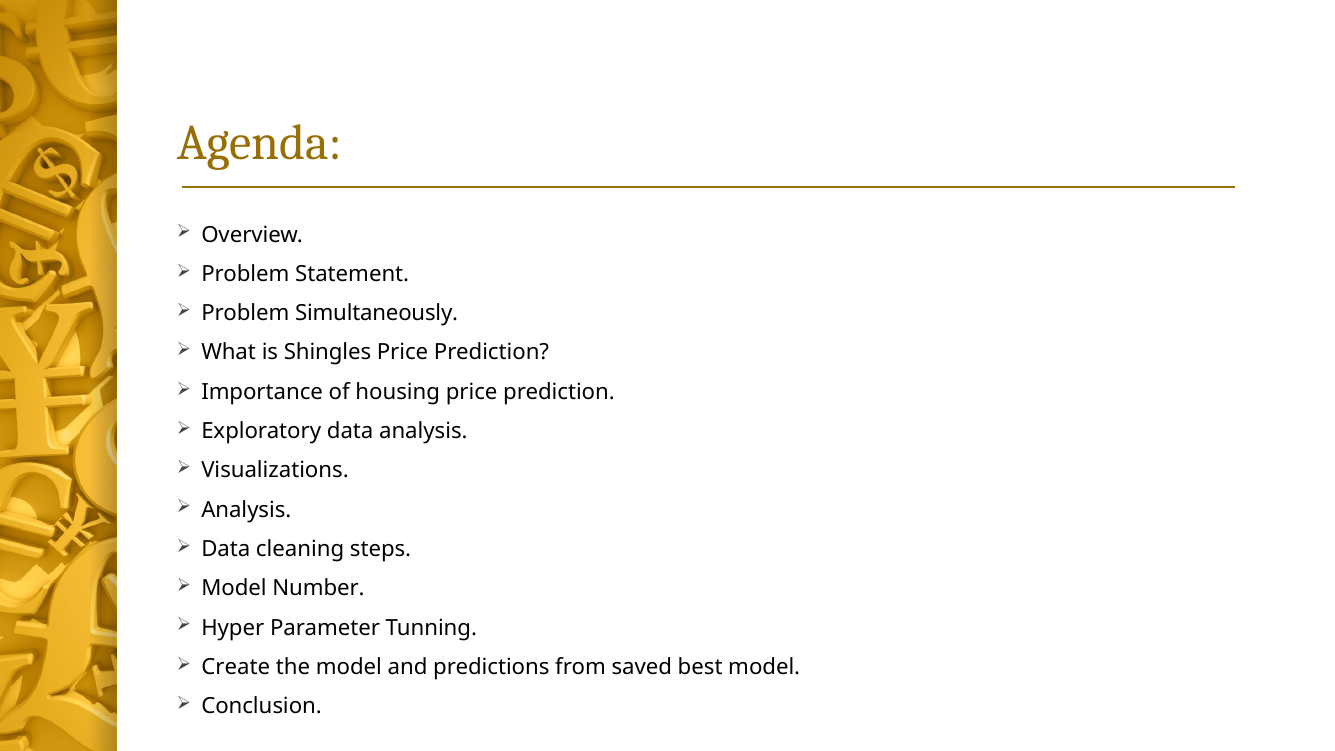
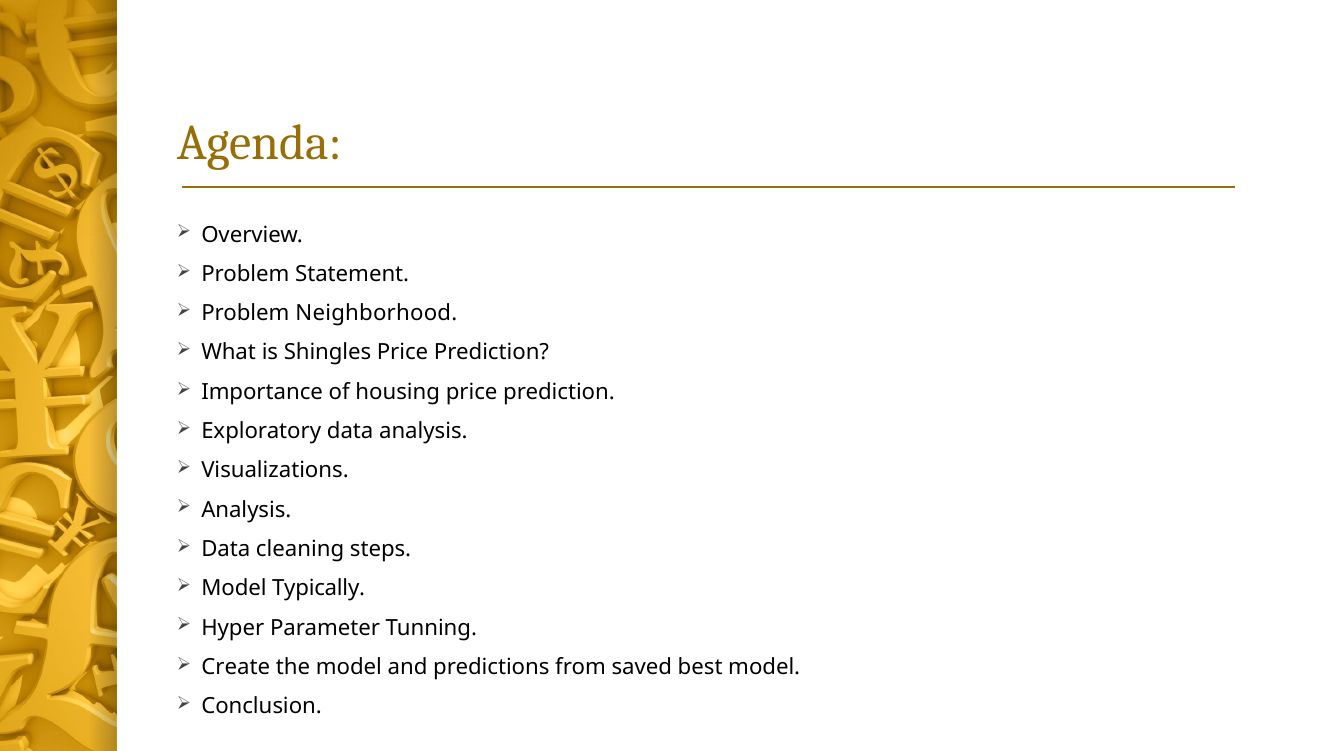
Simultaneously: Simultaneously -> Neighborhood (376, 313)
Number: Number -> Typically (319, 589)
